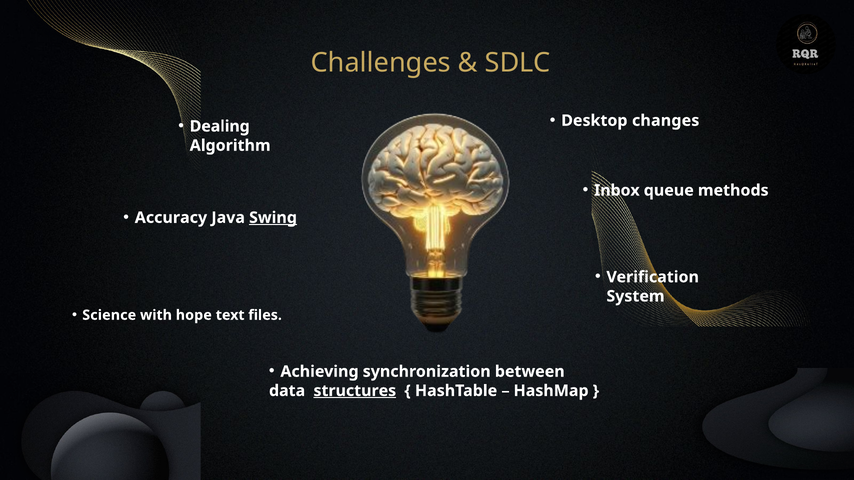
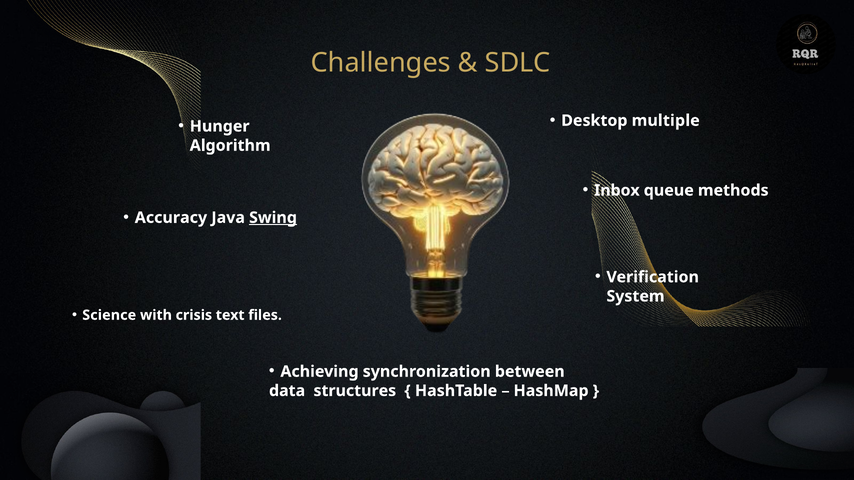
changes: changes -> multiple (666, 121)
Dealing: Dealing -> Hunger (220, 126)
hope: hope -> crisis (194, 315)
structures underline: present -> none (355, 391)
